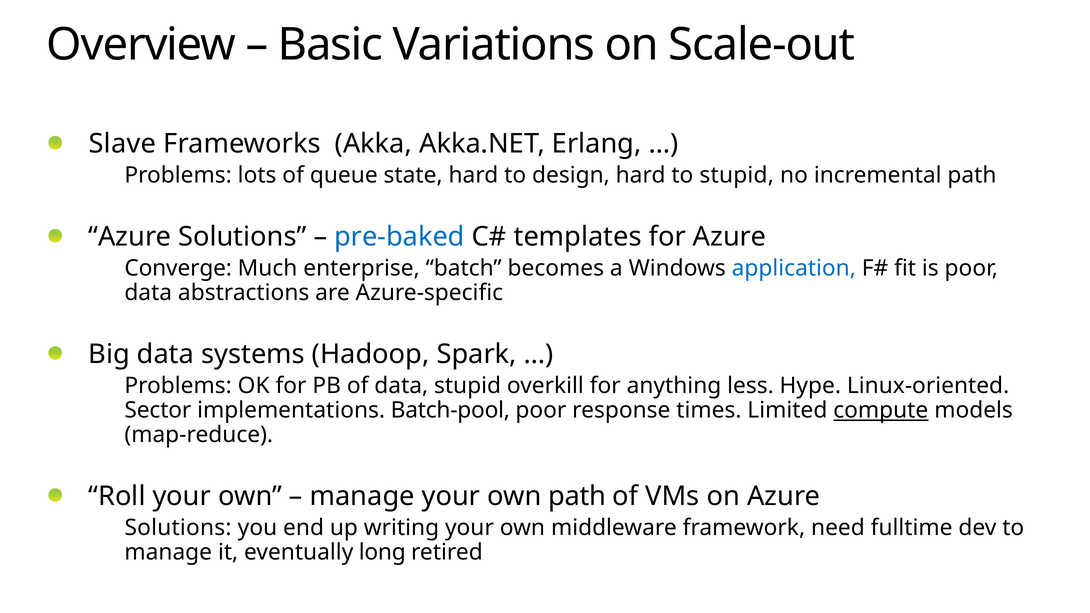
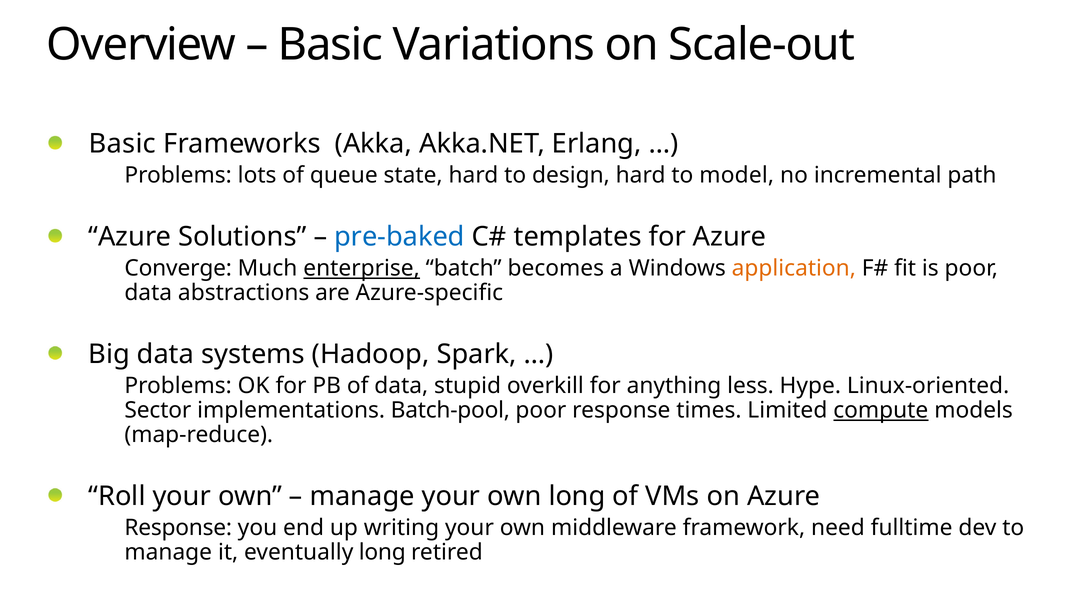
Slave: Slave -> Basic (122, 144)
to stupid: stupid -> model (737, 176)
enterprise underline: none -> present (362, 269)
application colour: blue -> orange (794, 269)
own path: path -> long (577, 497)
Solutions: Solutions -> Response (178, 528)
